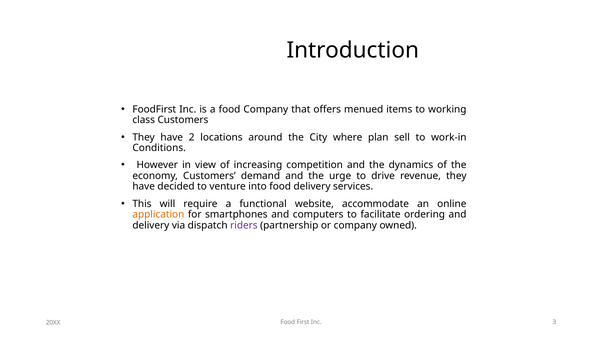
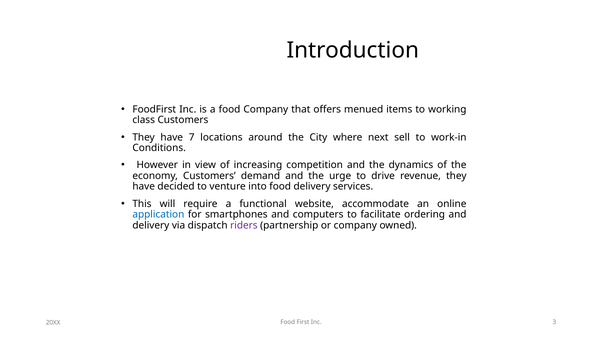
2: 2 -> 7 (192, 137)
plan: plan -> next (378, 137)
application colour: orange -> blue (158, 215)
